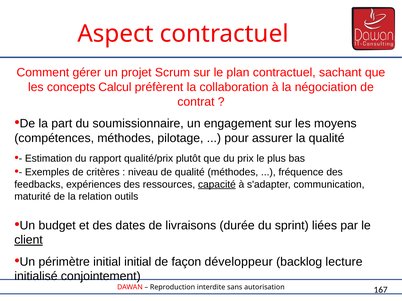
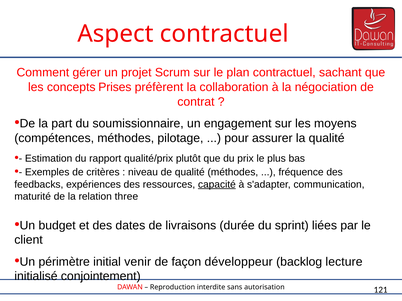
Calcul: Calcul -> Prises (115, 87)
outils: outils -> three (126, 197)
client underline: present -> none (29, 240)
initial initial: initial -> venir (138, 262)
167: 167 -> 121 (381, 290)
